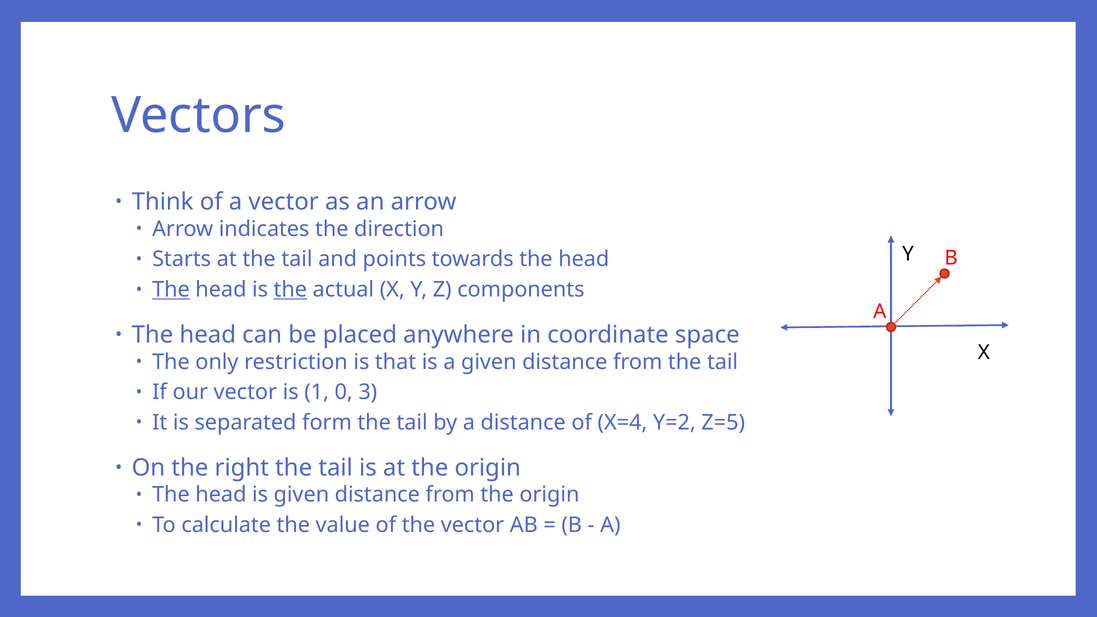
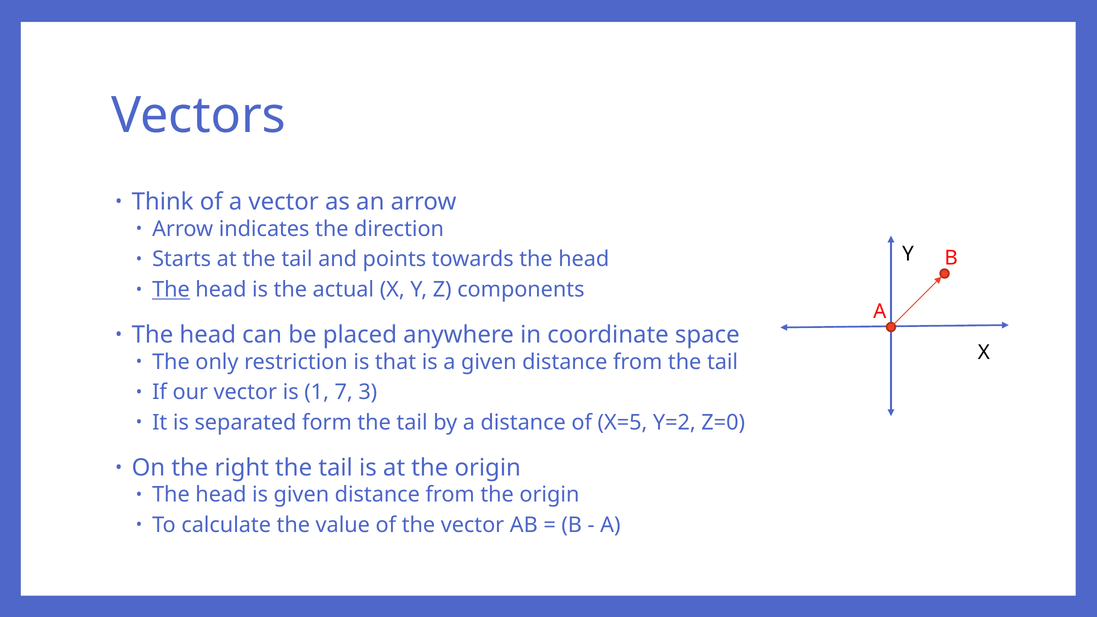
the underline: present -> none (290, 290)
0: 0 -> 7 (344, 392)
X=4: X=4 -> X=5 (622, 423)
Z=5: Z=5 -> Z=0 (723, 423)
